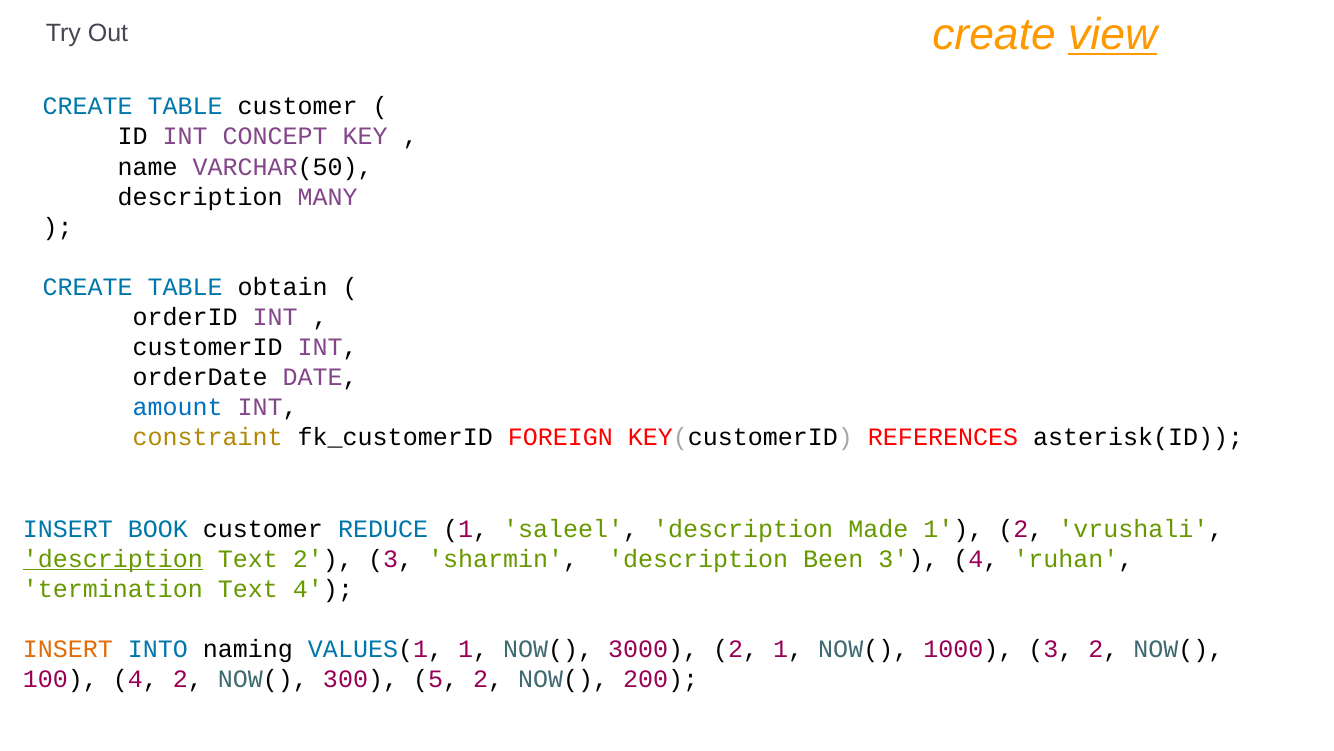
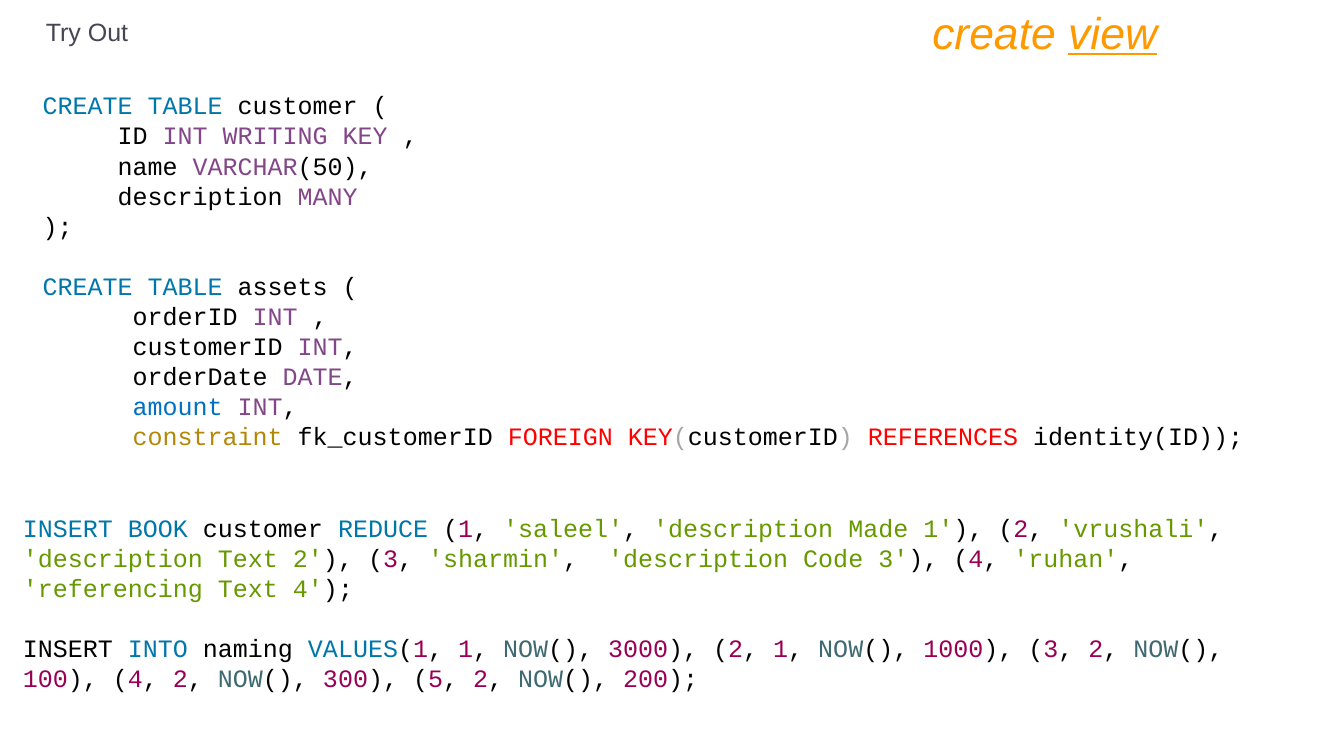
CONCEPT: CONCEPT -> WRITING (275, 137)
obtain: obtain -> assets (283, 287)
asterisk(ID: asterisk(ID -> identity(ID (1138, 437)
description underline: present -> none (113, 558)
Been: Been -> Code (833, 558)
termination: termination -> referencing (113, 588)
INSERT colour: orange -> black (68, 648)
